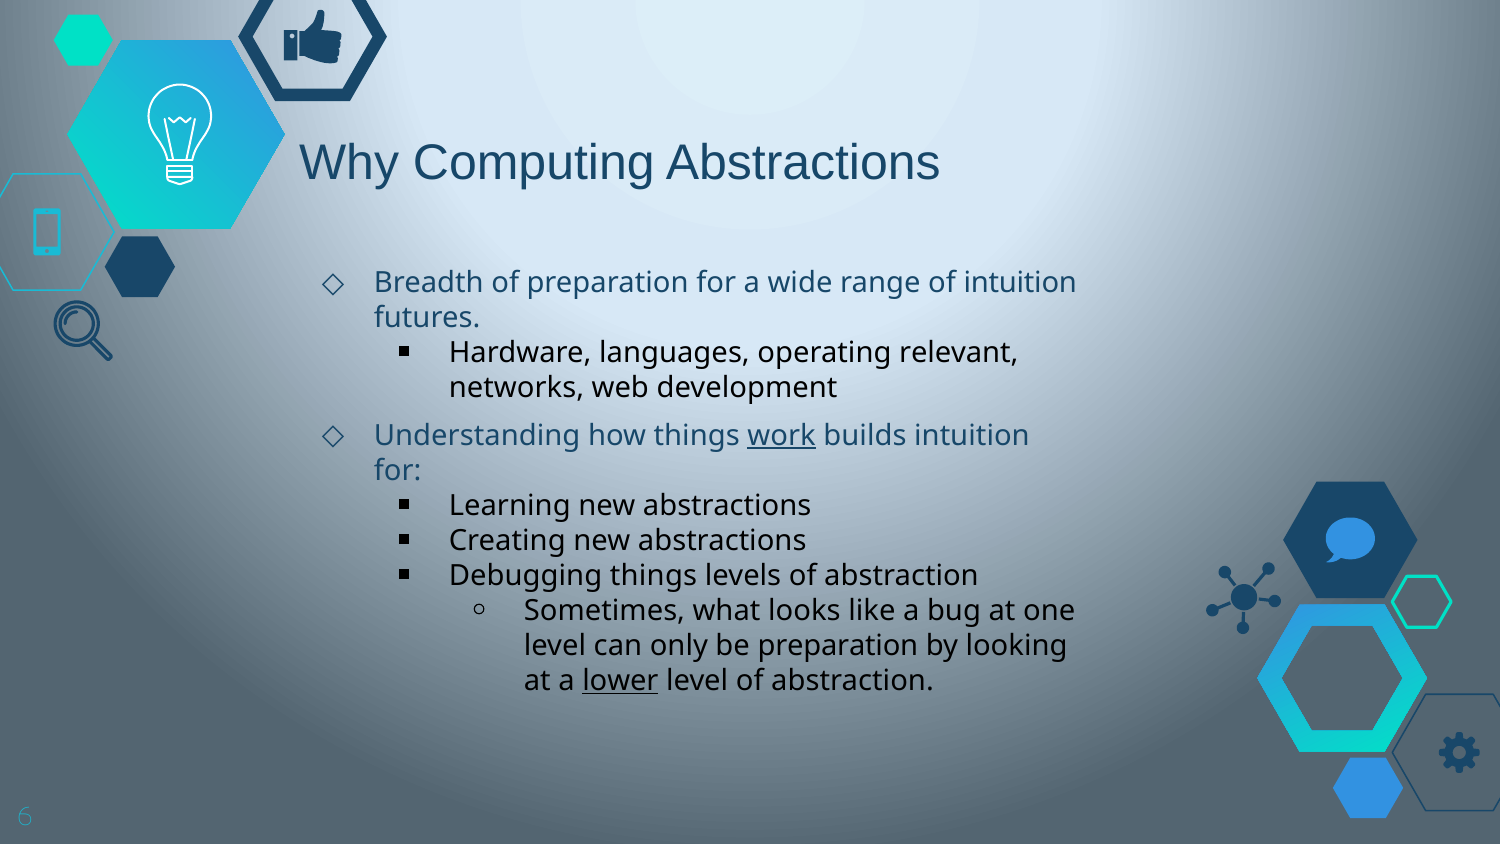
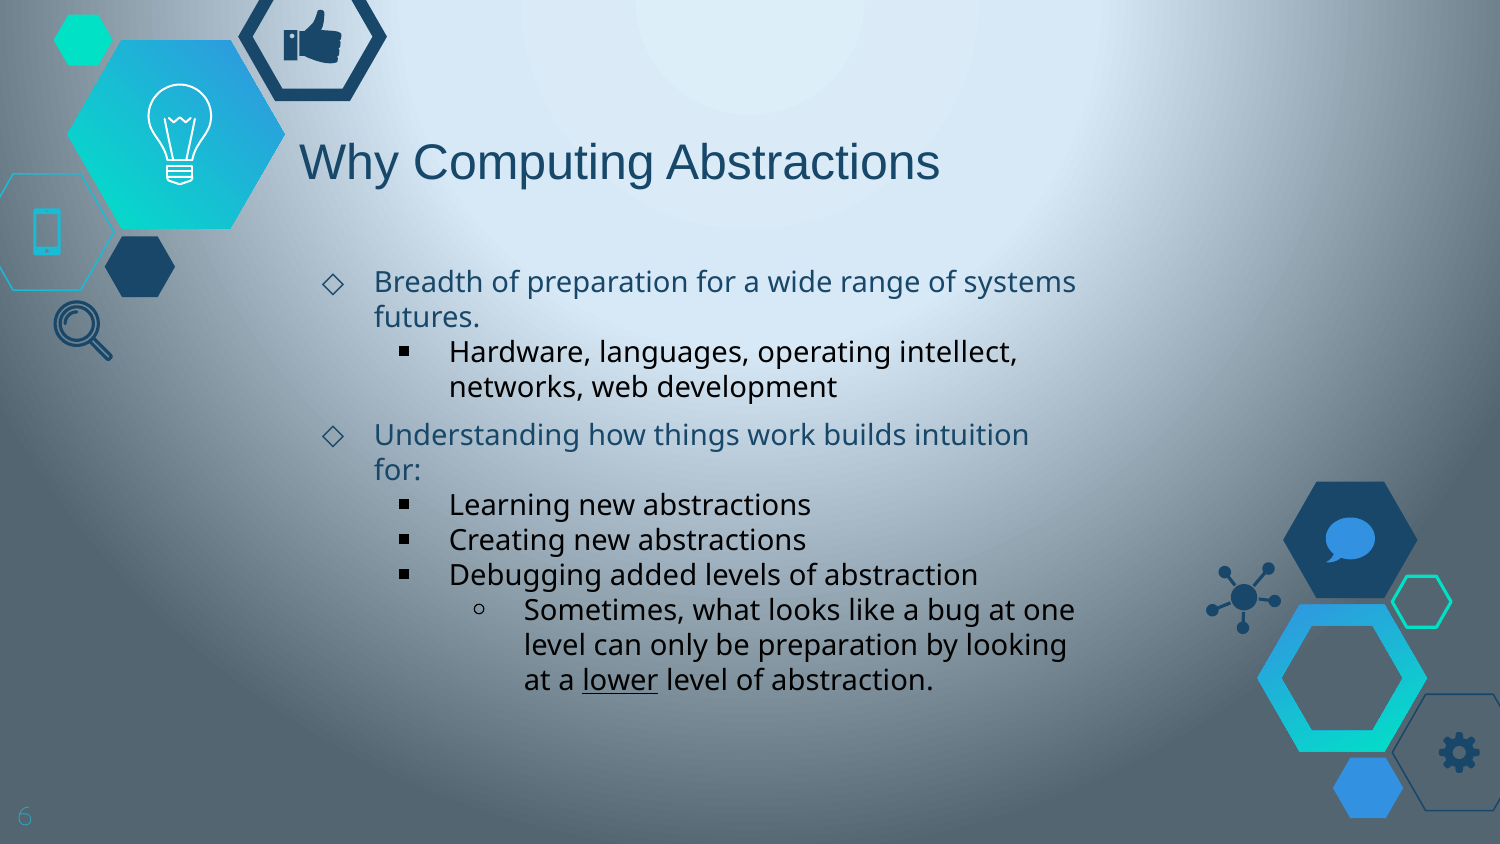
of intuition: intuition -> systems (1020, 283)
relevant: relevant -> intellect (959, 353)
work underline: present -> none (782, 436)
Debugging things: things -> added (654, 576)
